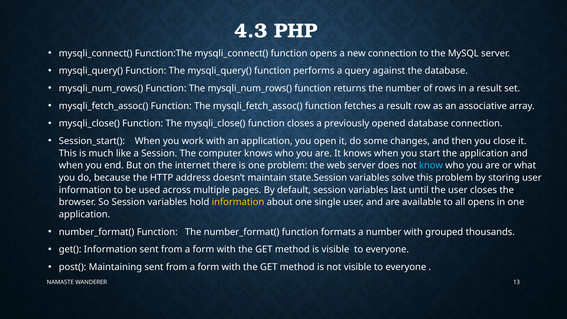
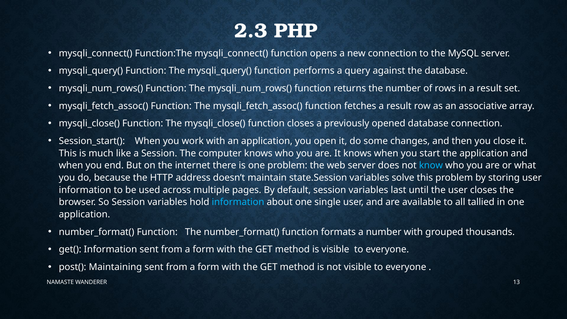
4.3: 4.3 -> 2.3 (251, 31)
information colour: yellow -> light blue (238, 202)
all opens: opens -> tallied (481, 202)
